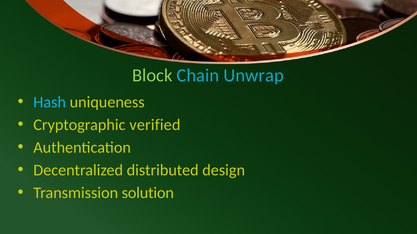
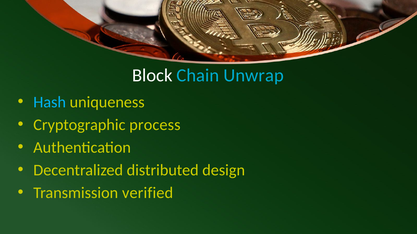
Block colour: light green -> white (152, 75)
verified: verified -> process (155, 125)
solution: solution -> verified (148, 193)
